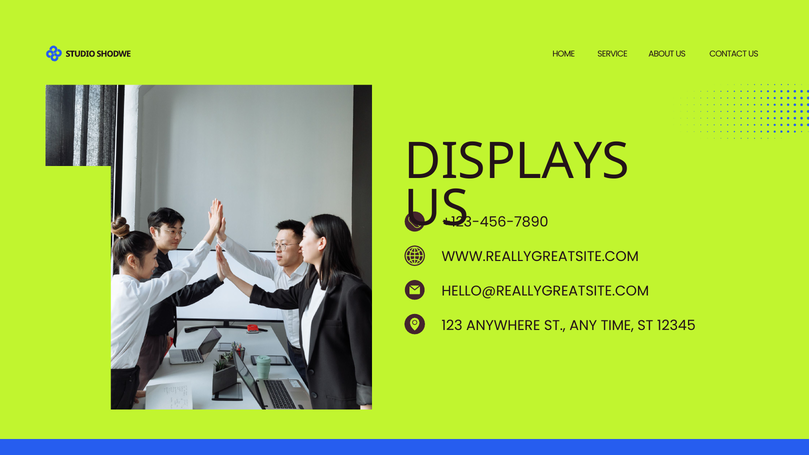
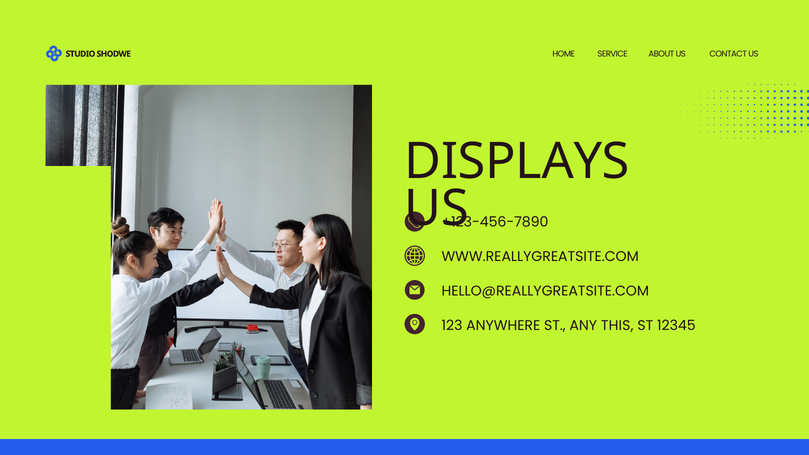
TIME: TIME -> THIS (617, 326)
